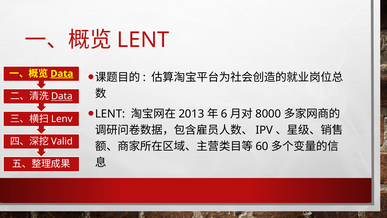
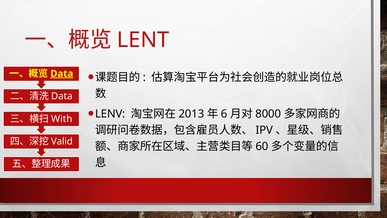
Data underline: present -> none (62, 96)
LENT: LENT -> LENV (110, 114)
Lenv: Lenv -> With (62, 119)
